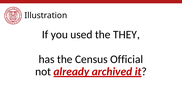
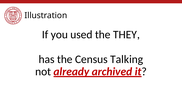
Official: Official -> Talking (127, 59)
